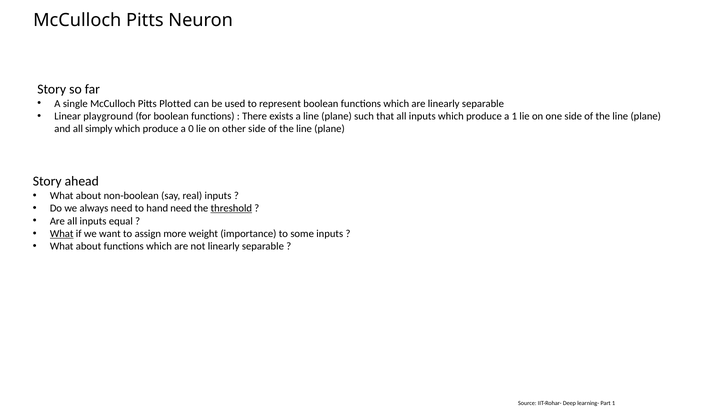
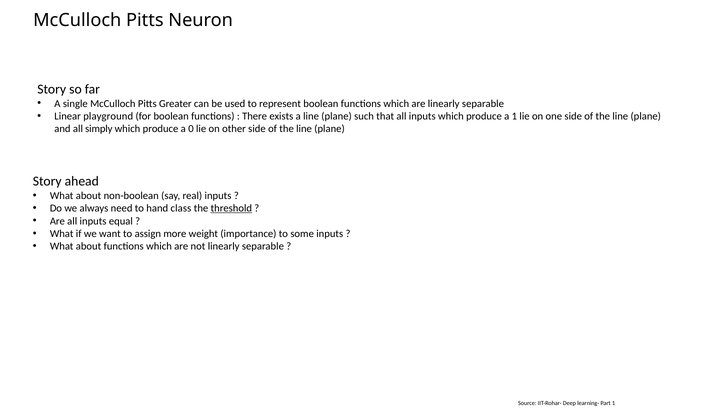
Plotted: Plotted -> Greater (175, 104)
hand need: need -> class (181, 208)
What underline: present -> none (62, 234)
